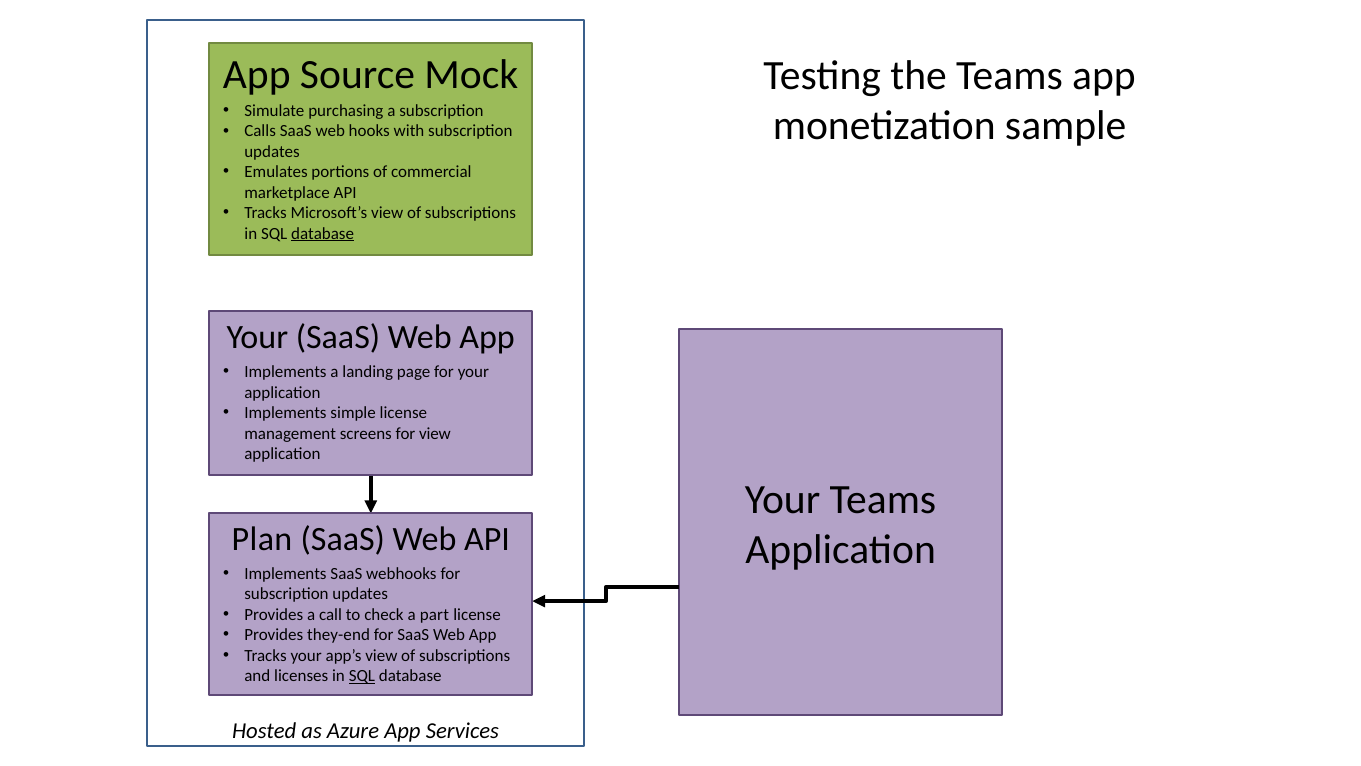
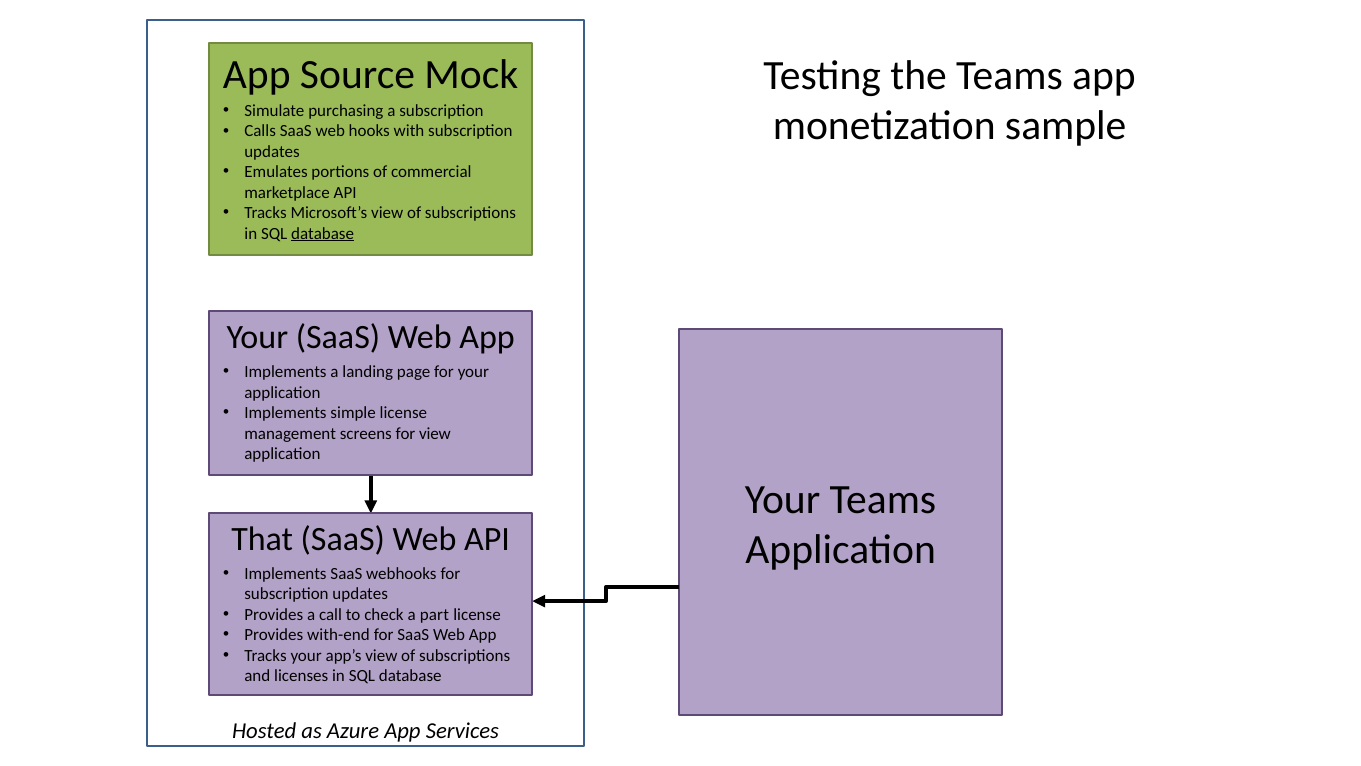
Plan: Plan -> That (262, 539)
they-end: they-end -> with-end (339, 635)
SQL underline: present -> none (362, 675)
